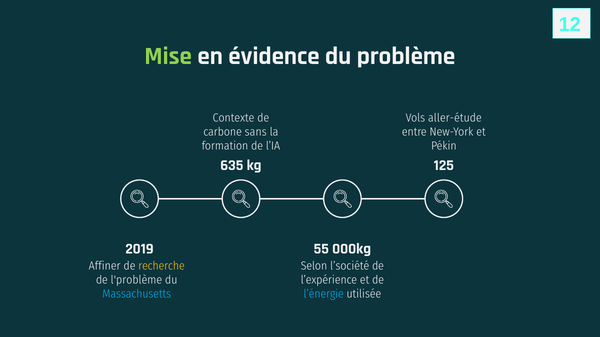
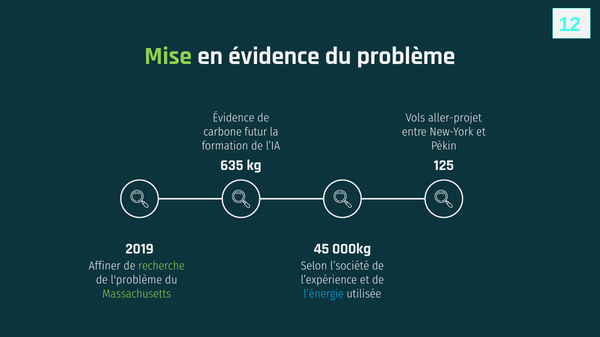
Contexte: Contexte -> Évidence (234, 118)
aller-étude: aller-étude -> aller-projet (455, 118)
sans: sans -> futur (256, 132)
55: 55 -> 45 (321, 249)
recherche colour: yellow -> light green (161, 266)
Massachusetts colour: light blue -> light green (137, 294)
